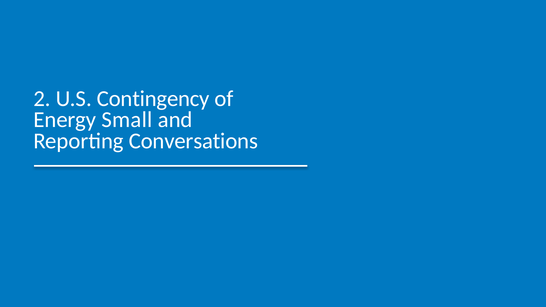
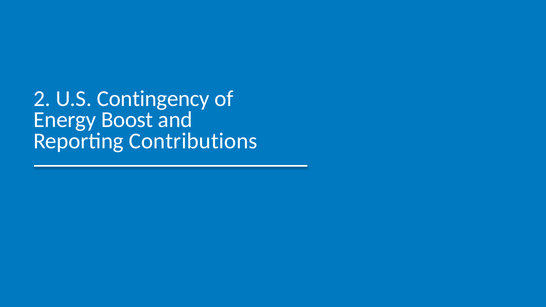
Small: Small -> Boost (127, 120)
Conversations: Conversations -> Contributions (193, 141)
